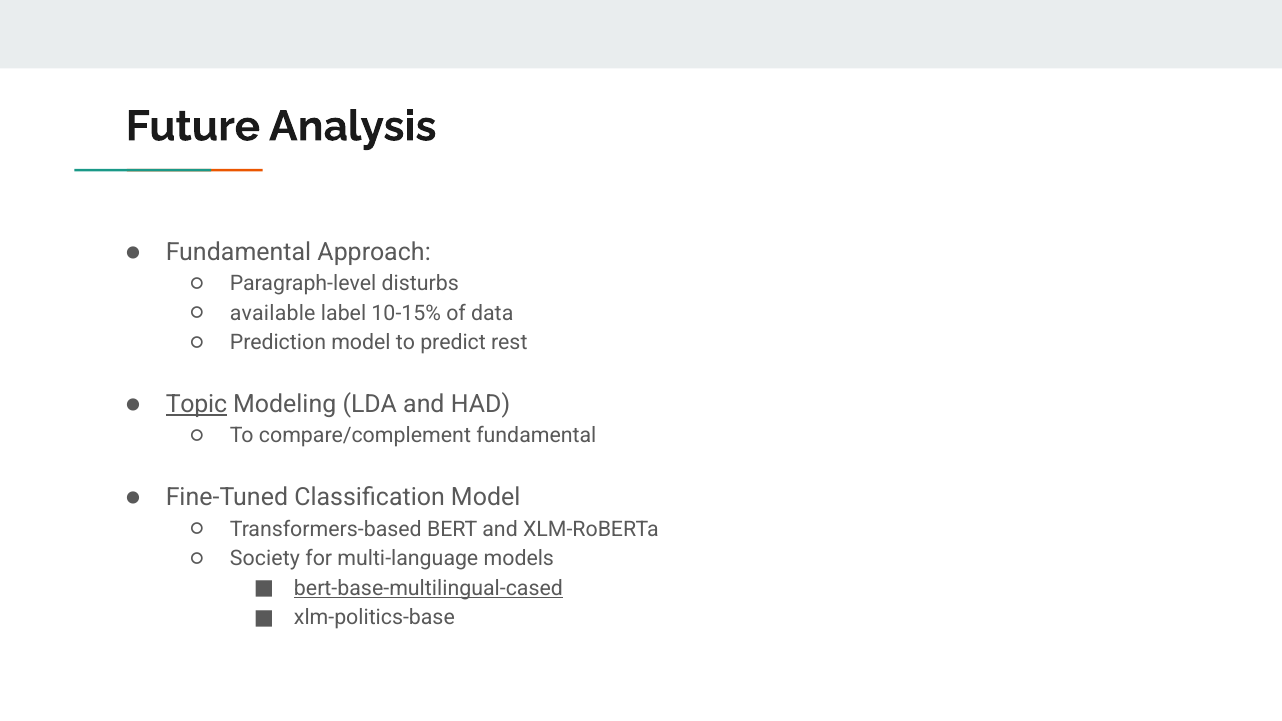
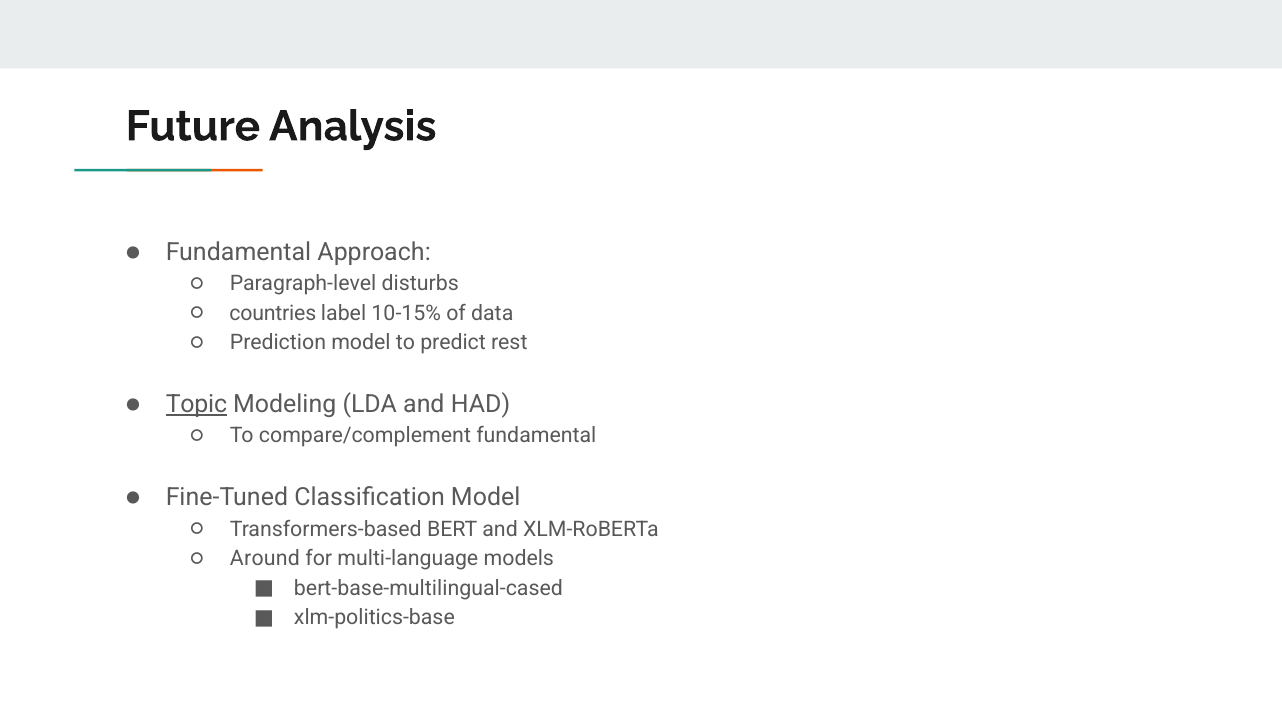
available: available -> countries (273, 313)
Society: Society -> Around (265, 559)
bert-base-multilingual-cased underline: present -> none (428, 588)
